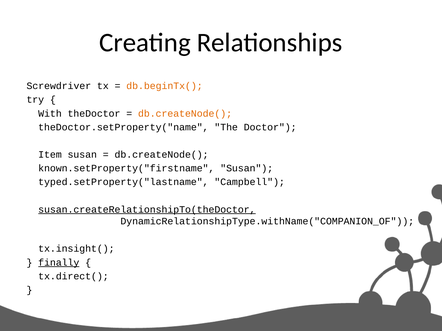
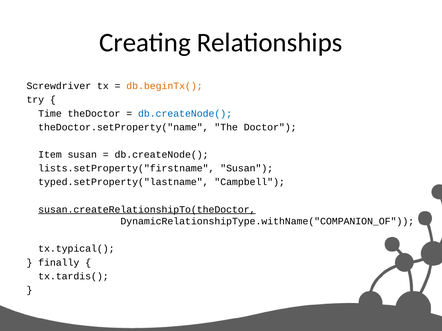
With: With -> Time (50, 114)
db.createNode( colour: orange -> blue (185, 114)
known.setProperty("firstname: known.setProperty("firstname -> lists.setProperty("firstname (126, 169)
tx.insight(: tx.insight( -> tx.typical( (76, 249)
finally underline: present -> none (59, 263)
tx.direct(: tx.direct( -> tx.tardis( (73, 277)
